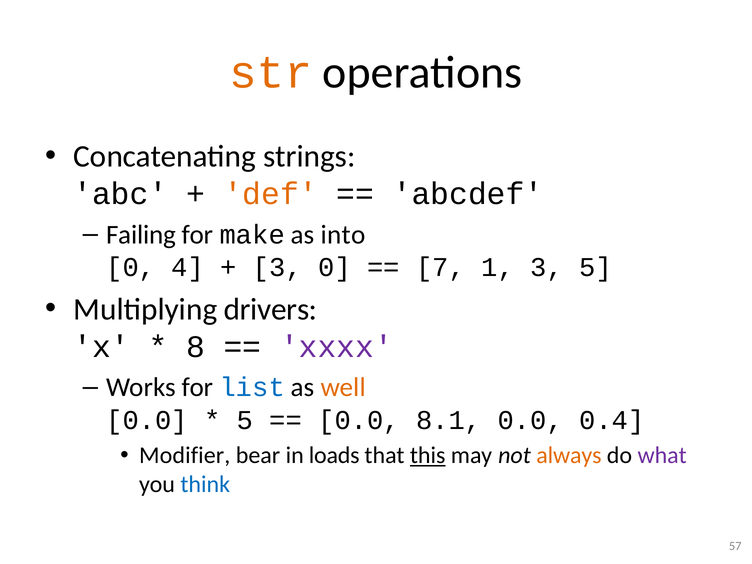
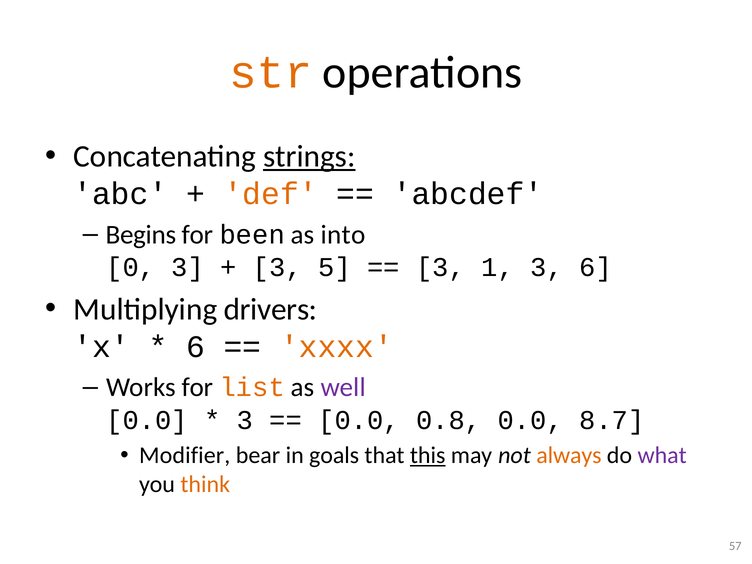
strings underline: none -> present (309, 156)
Failing: Failing -> Begins (141, 235)
make: make -> been (252, 235)
0 4: 4 -> 3 (188, 267)
3 0: 0 -> 5 (335, 267)
7: 7 -> 3 (441, 267)
3 5: 5 -> 6 (596, 267)
8: 8 -> 6 (195, 347)
xxxx colour: purple -> orange (336, 347)
list colour: blue -> orange (252, 387)
well colour: orange -> purple (343, 387)
5: 5 -> 3 (245, 420)
8.1: 8.1 -> 0.8 (449, 420)
0.4: 0.4 -> 8.7 (612, 420)
loads: loads -> goals (334, 456)
think colour: blue -> orange (205, 484)
